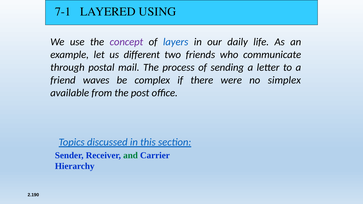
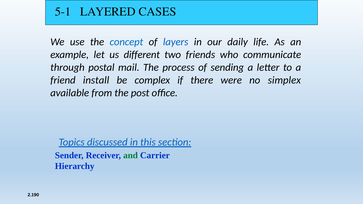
7-1: 7-1 -> 5-1 (63, 12)
USING: USING -> CASES (157, 12)
concept colour: purple -> blue (126, 42)
waves: waves -> install (96, 80)
